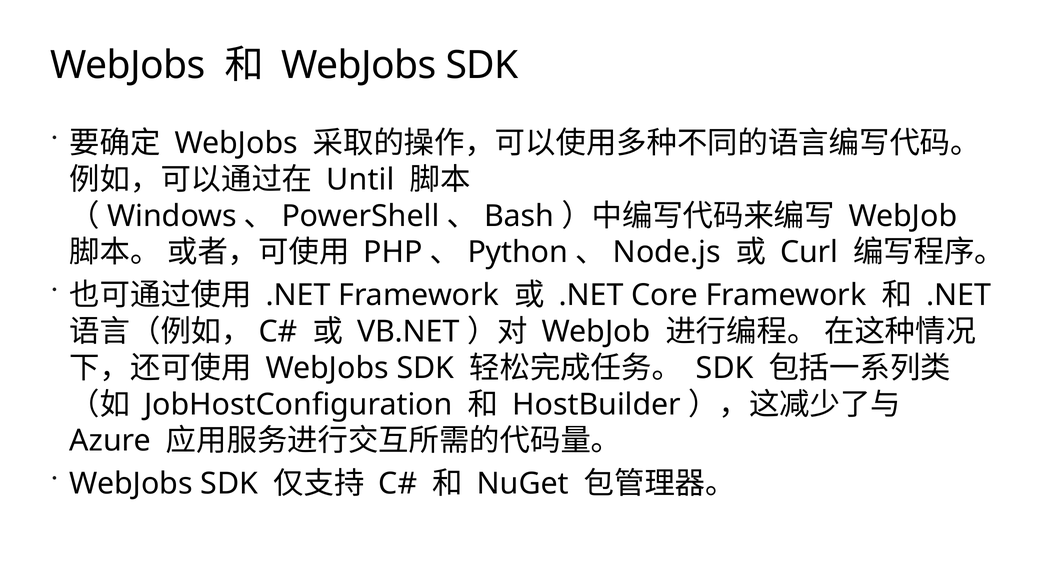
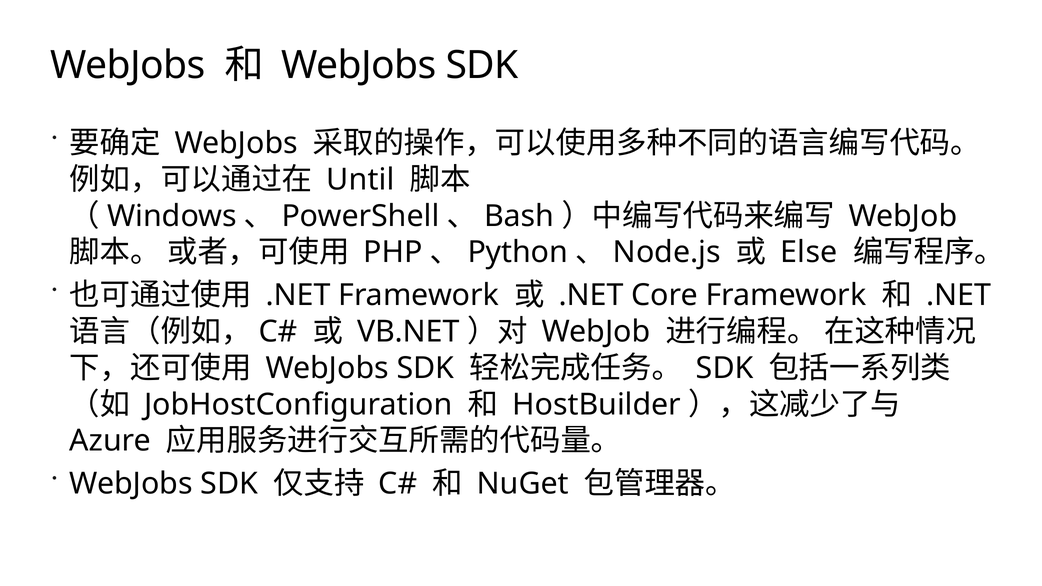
Curl: Curl -> Else (809, 253)
